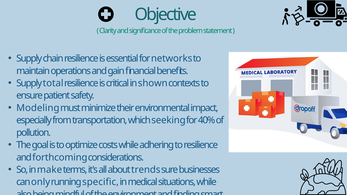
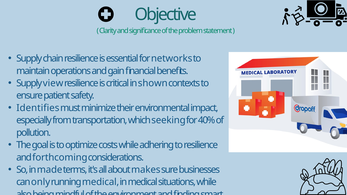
total: total -> view (53, 83)
Modeling: Modeling -> Identifies (38, 108)
make: make -> made (50, 170)
trends: trends -> makes (146, 170)
running specific: specific -> medical (101, 182)
